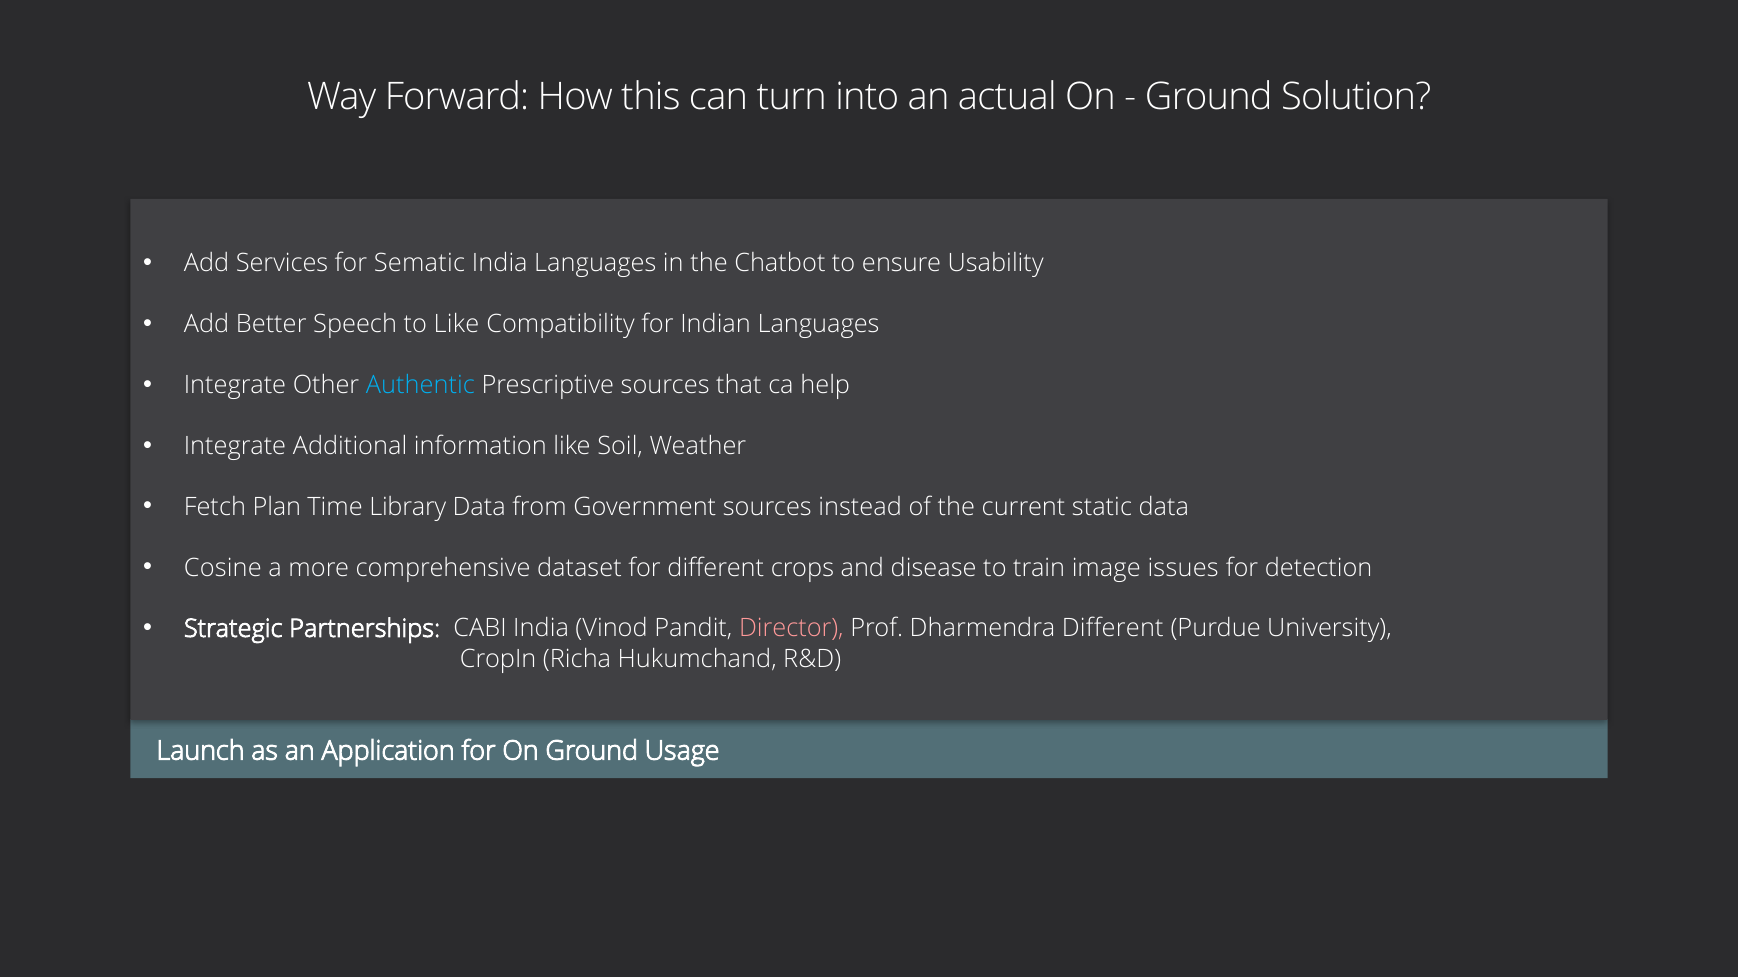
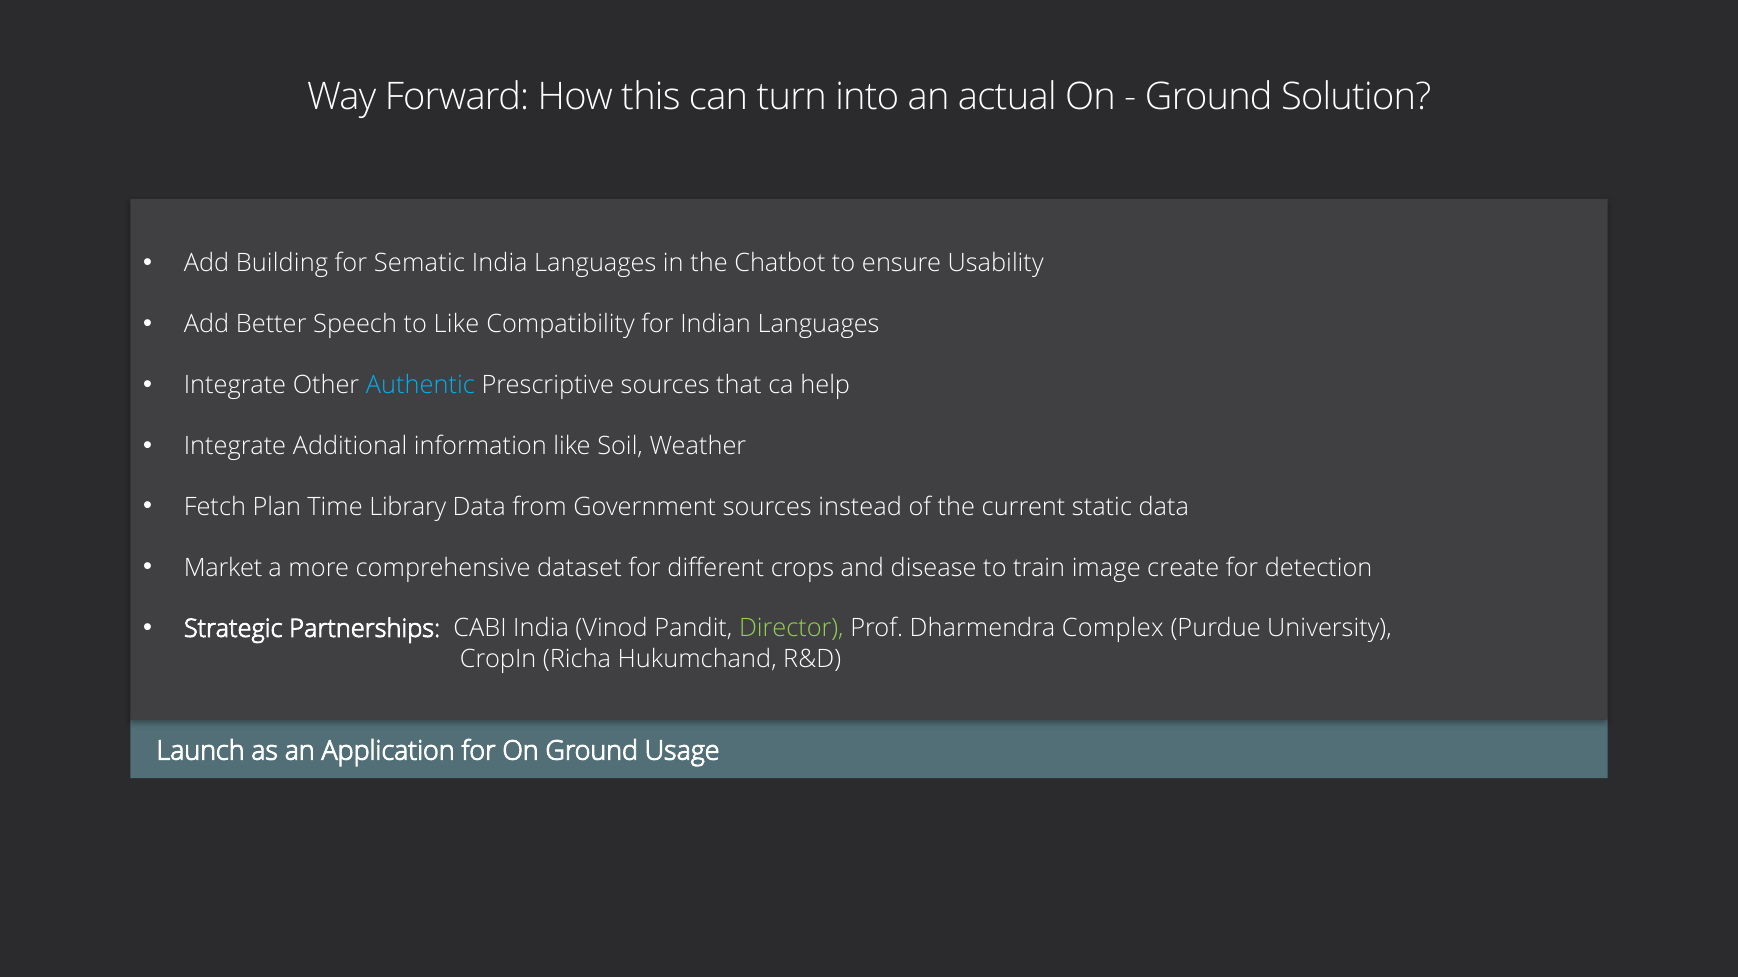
Services: Services -> Building (282, 264)
Cosine: Cosine -> Market (223, 568)
issues: issues -> create (1183, 568)
Director colour: pink -> light green (791, 629)
Dharmendra Different: Different -> Complex (1113, 629)
